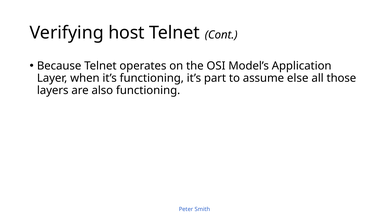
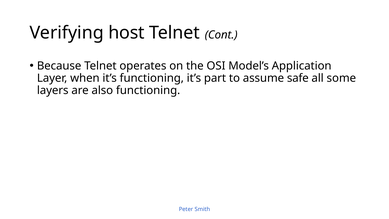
else: else -> safe (298, 78)
those: those -> some (341, 78)
